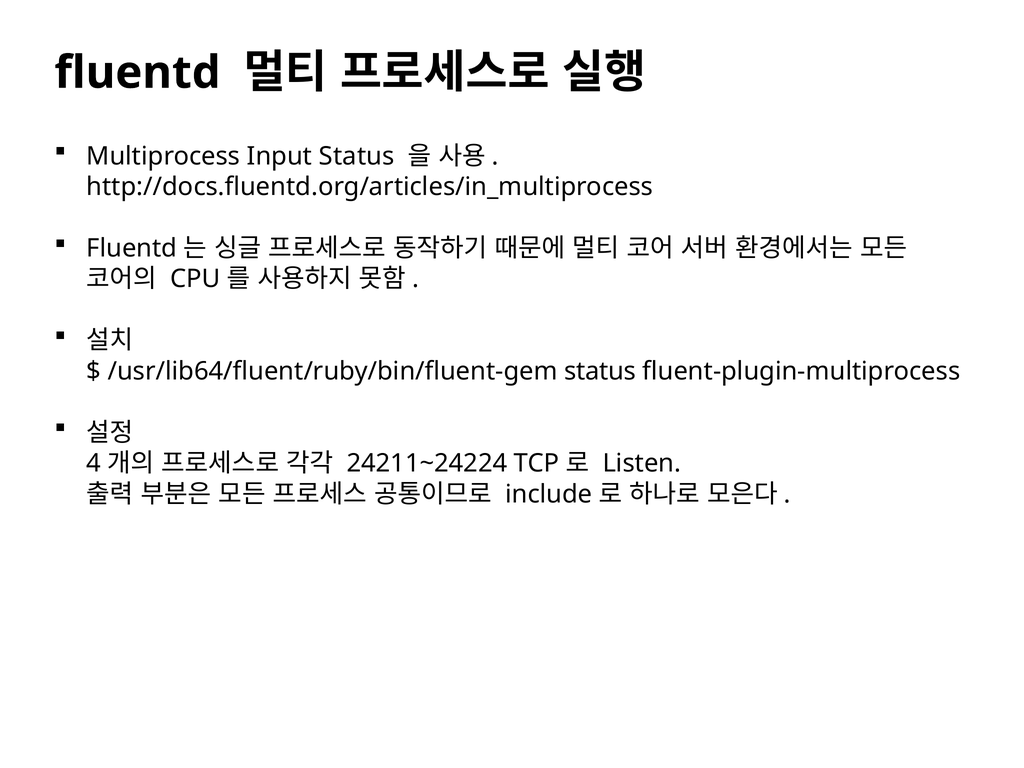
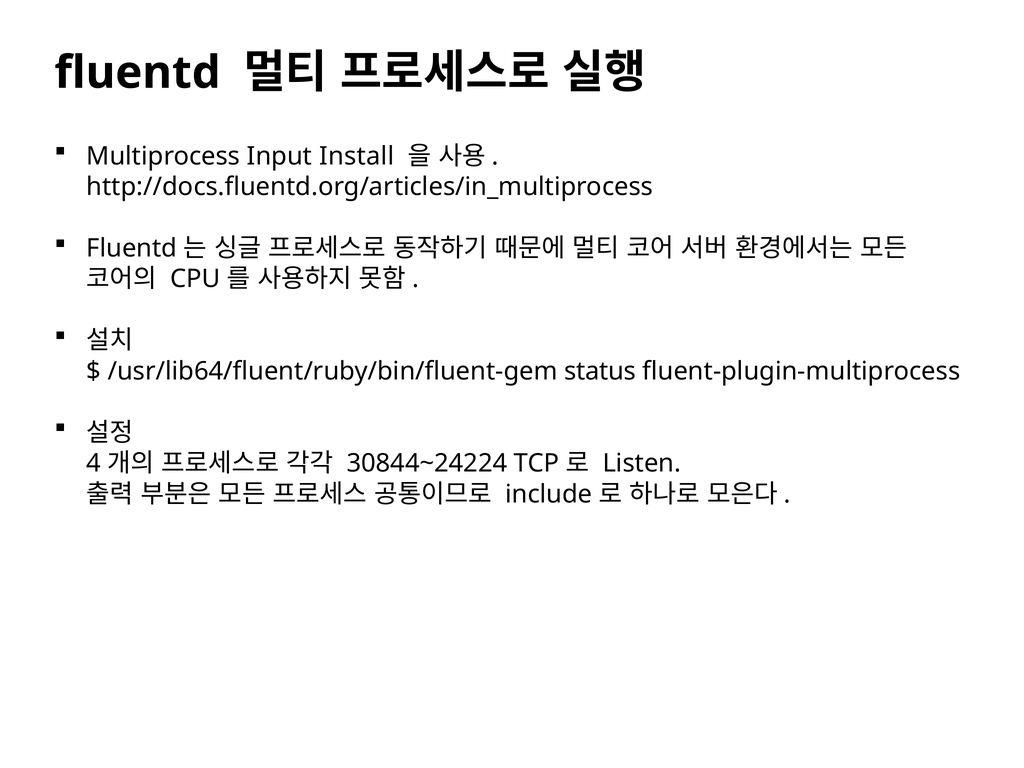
Input Status: Status -> Install (357, 156)
24211~24224: 24211~24224 -> 30844~24224 (427, 463)
